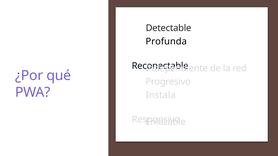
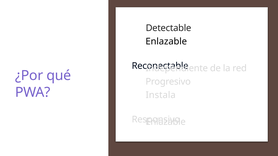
Profunda: Profunda -> Enlazable (166, 41)
